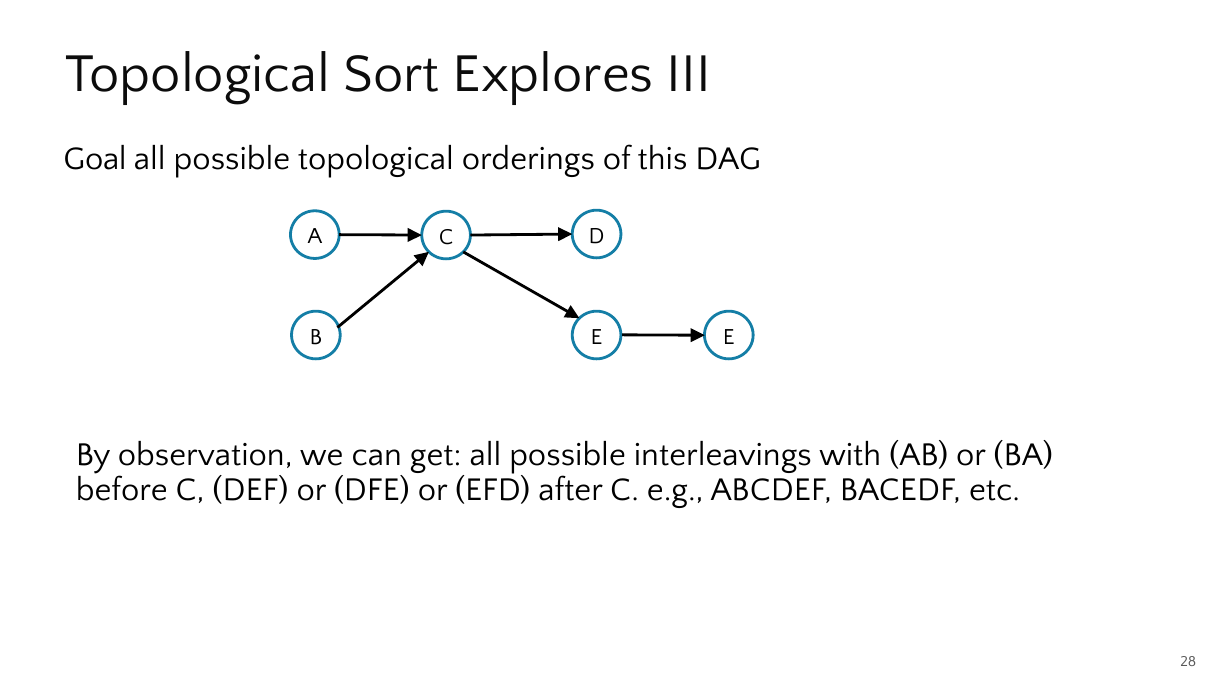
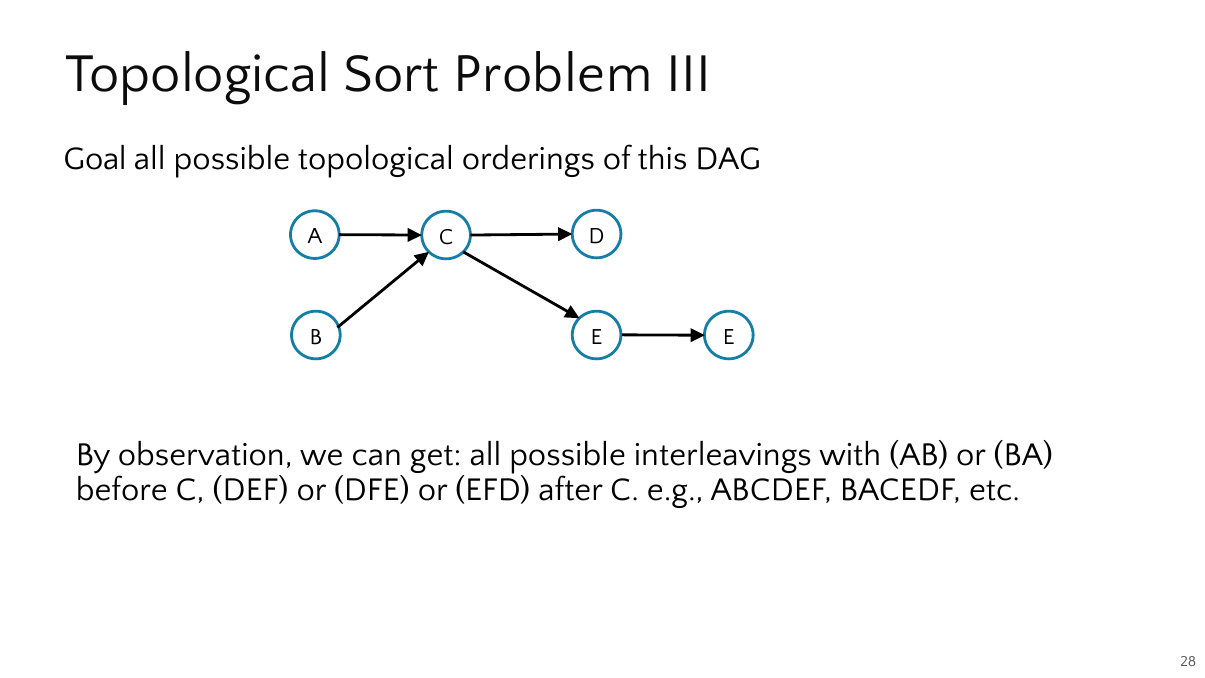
Explores: Explores -> Problem (553, 74)
